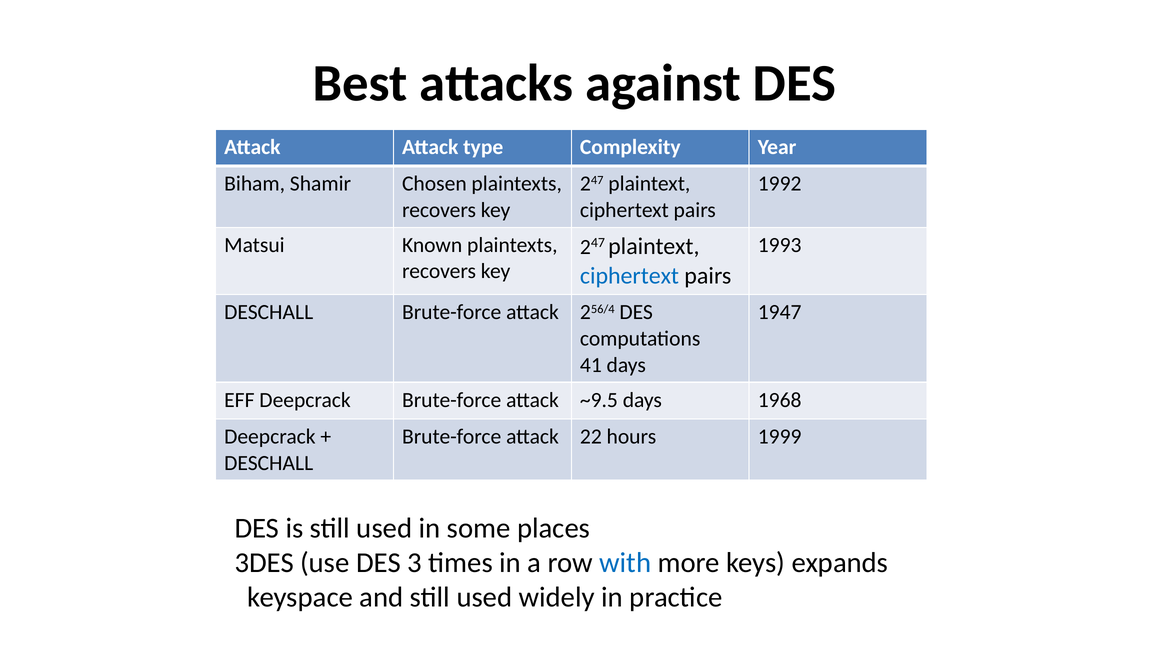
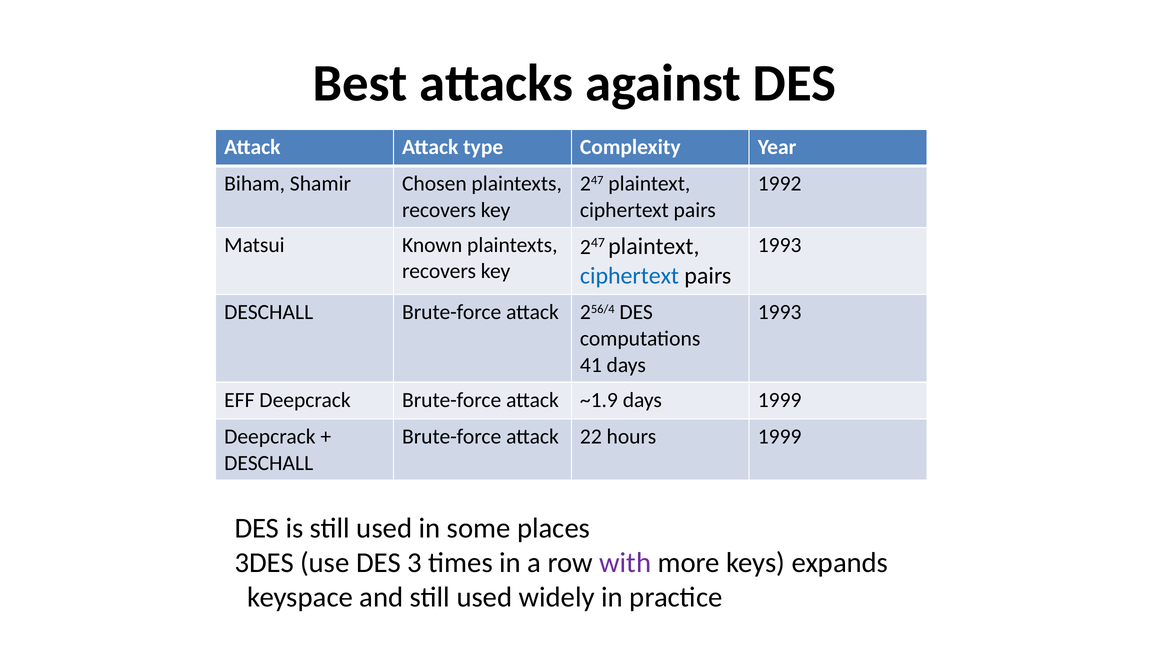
1947: 1947 -> 1993 (780, 312)
~9.5: ~9.5 -> ~1.9 (599, 400)
days 1968: 1968 -> 1999 (780, 400)
with colour: blue -> purple (625, 563)
